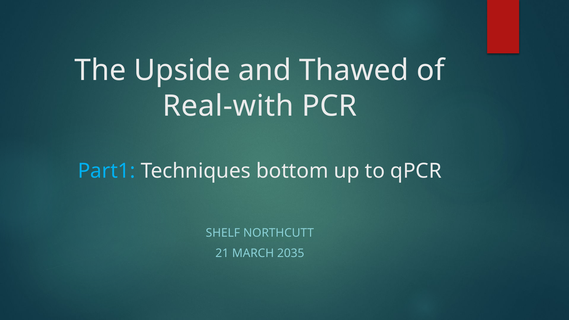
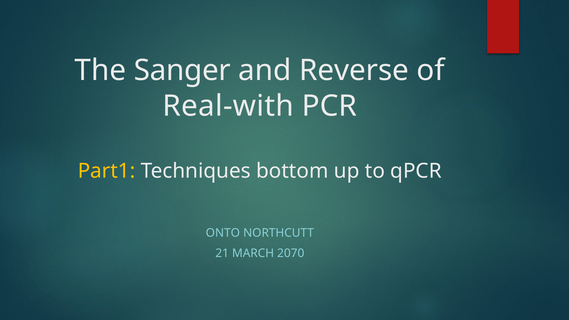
Upside: Upside -> Sanger (182, 70)
Thawed: Thawed -> Reverse (354, 70)
Part1 colour: light blue -> yellow (107, 171)
SHELF: SHELF -> ONTO (223, 233)
2035: 2035 -> 2070 (291, 253)
